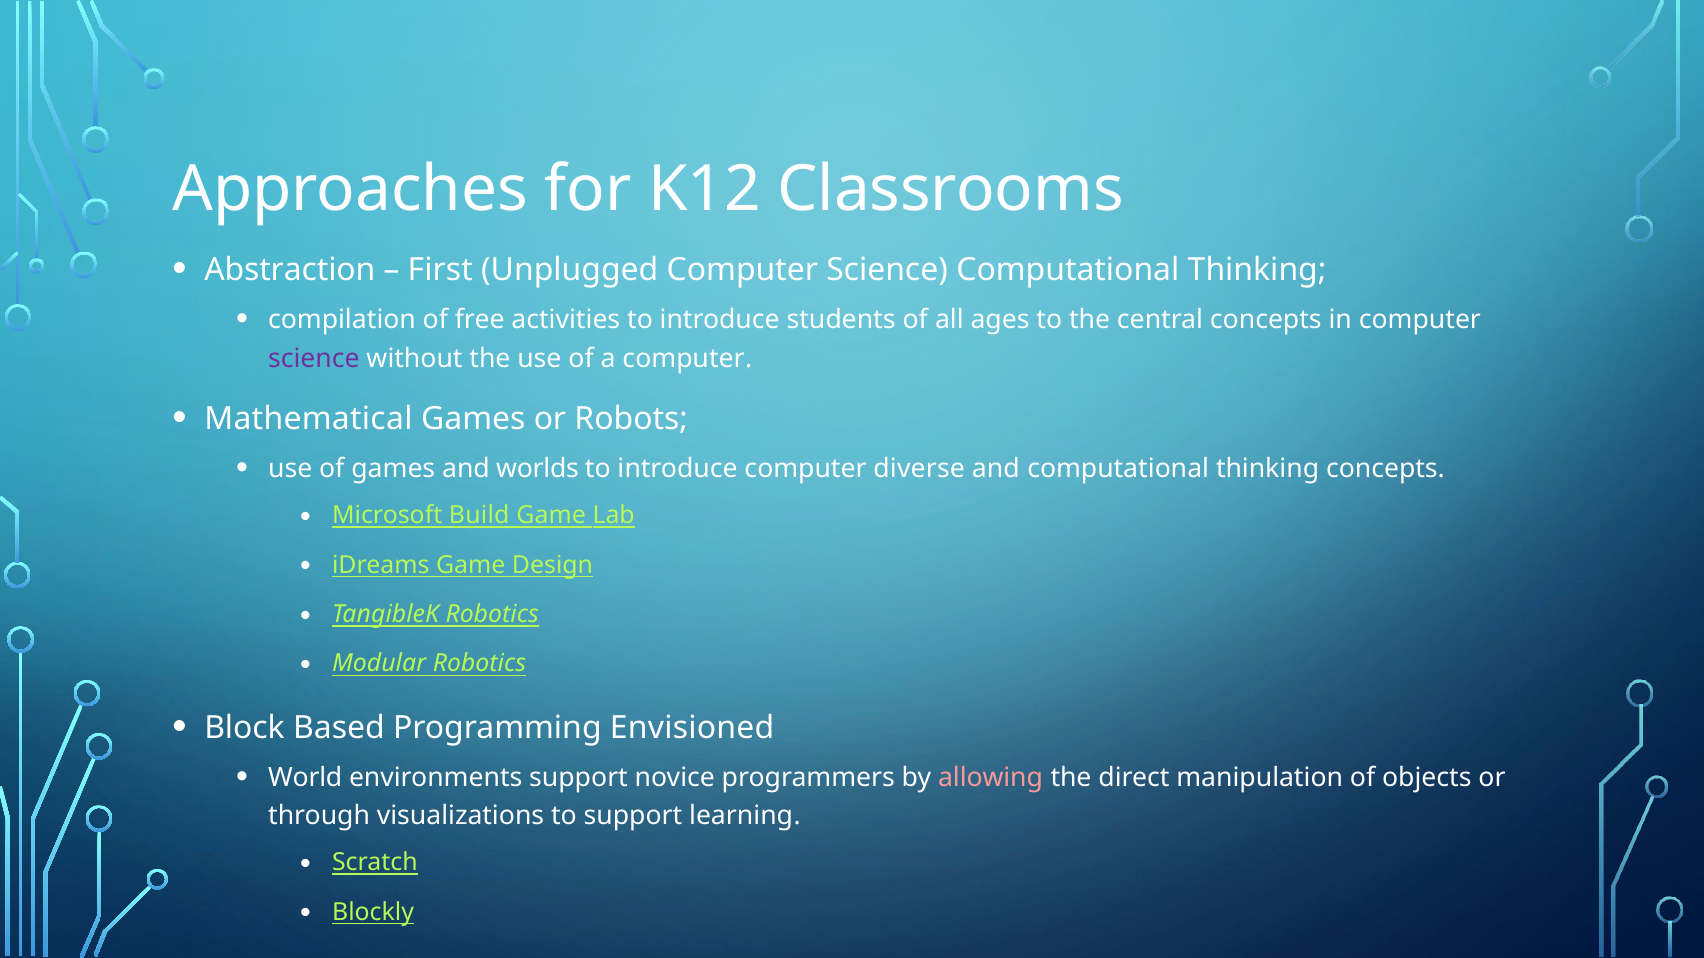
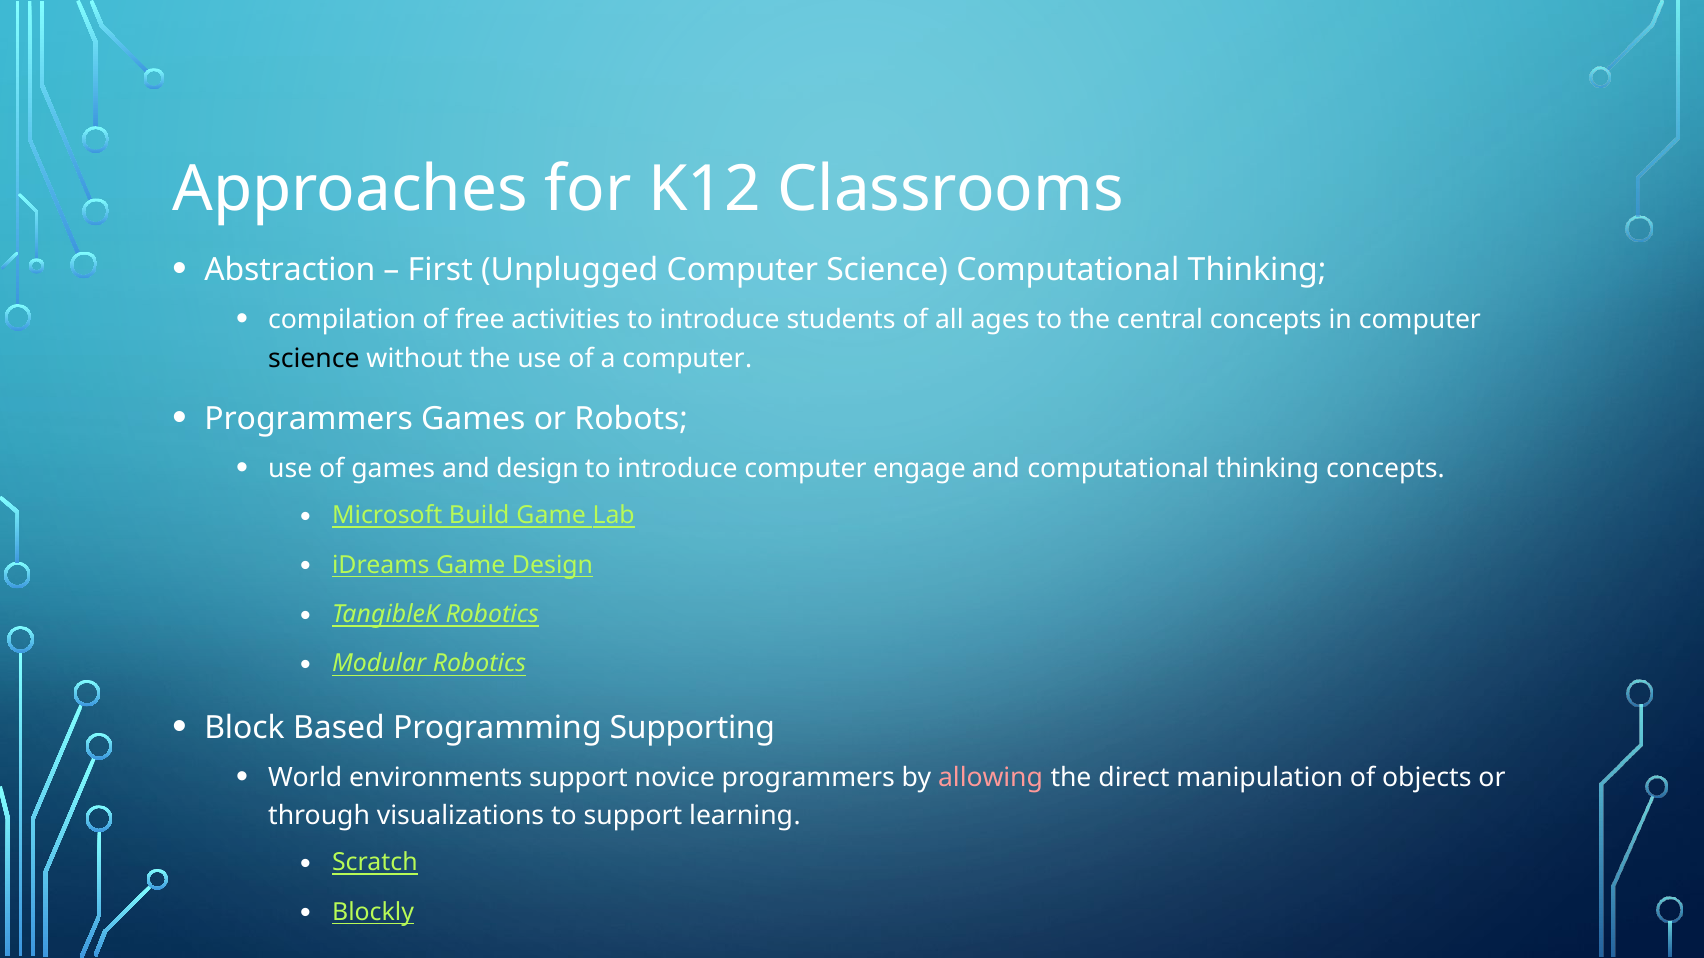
science colour: purple -> black (314, 358)
Mathematical: Mathematical -> Programmers (309, 419)
and worlds: worlds -> design (538, 469)
diverse: diverse -> engage (919, 469)
Envisioned: Envisioned -> Supporting (692, 728)
